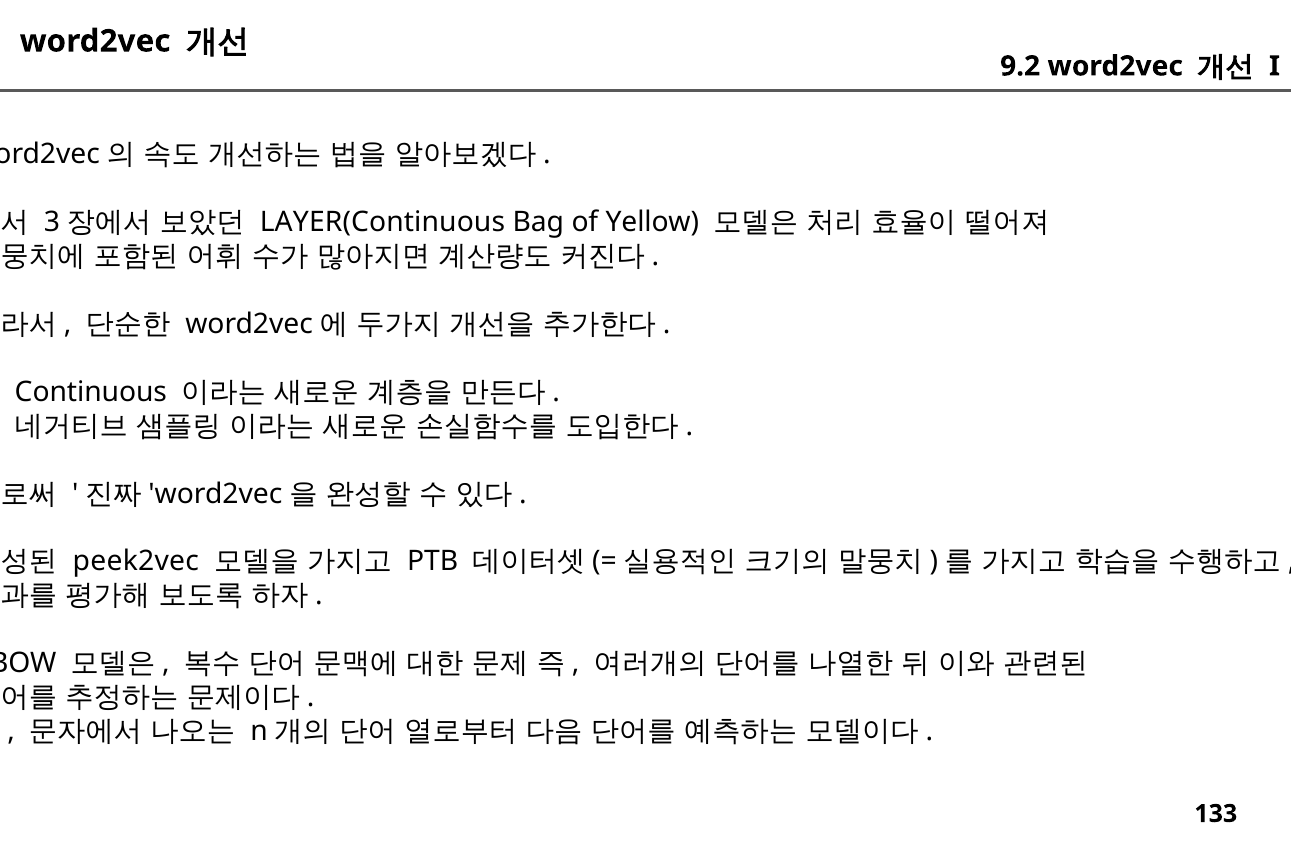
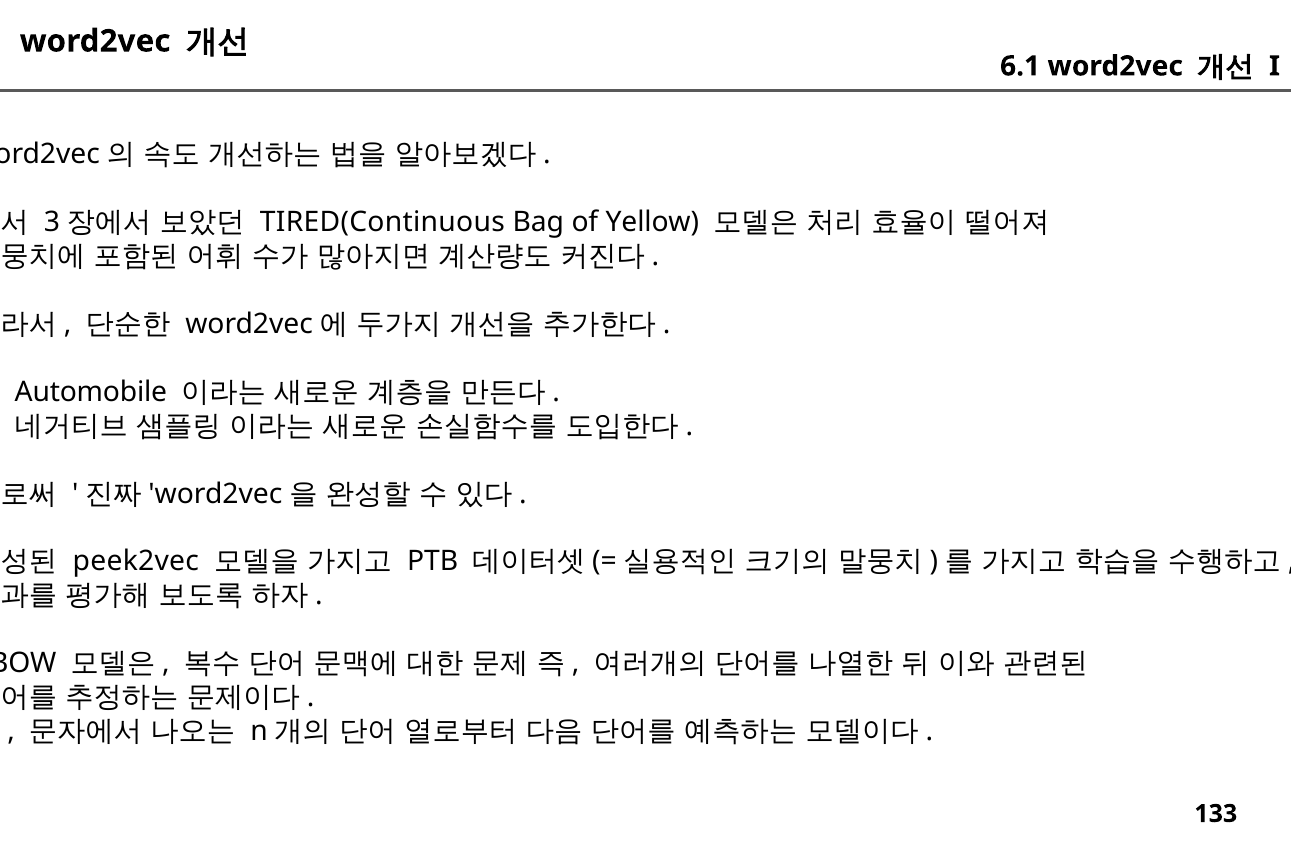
9.2: 9.2 -> 6.1 (1020, 66)
LAYER(Continuous: LAYER(Continuous -> TIRED(Continuous (382, 222)
Continuous: Continuous -> Automobile (91, 392)
